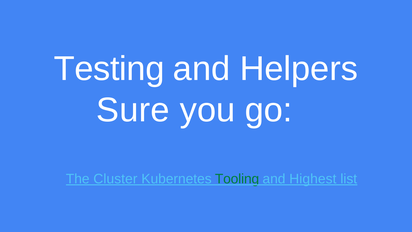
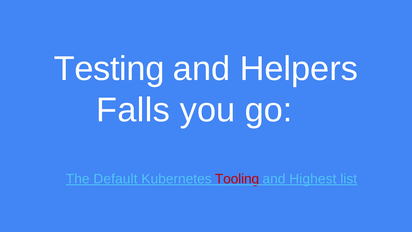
Sure: Sure -> Falls (133, 110)
Cluster: Cluster -> Default (115, 179)
Tooling colour: green -> red (237, 179)
